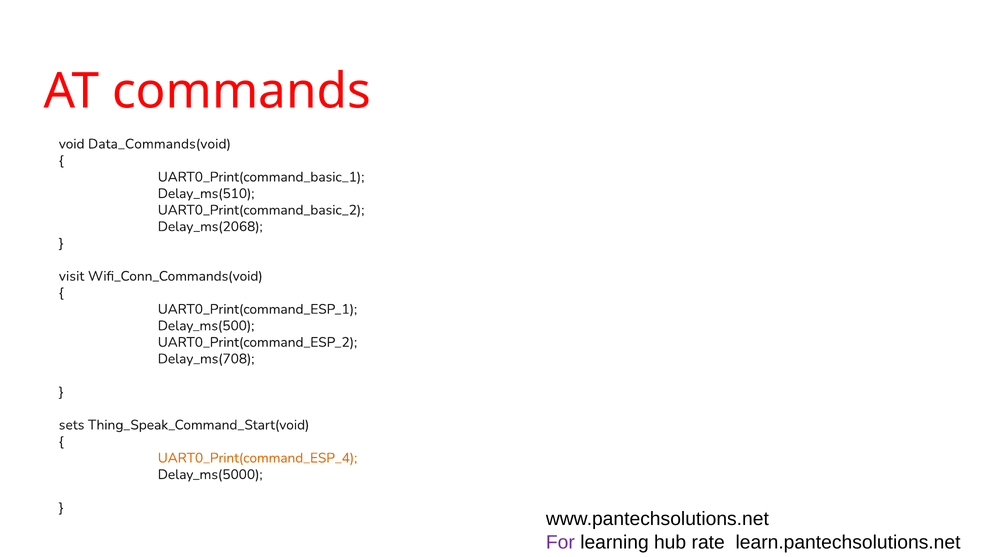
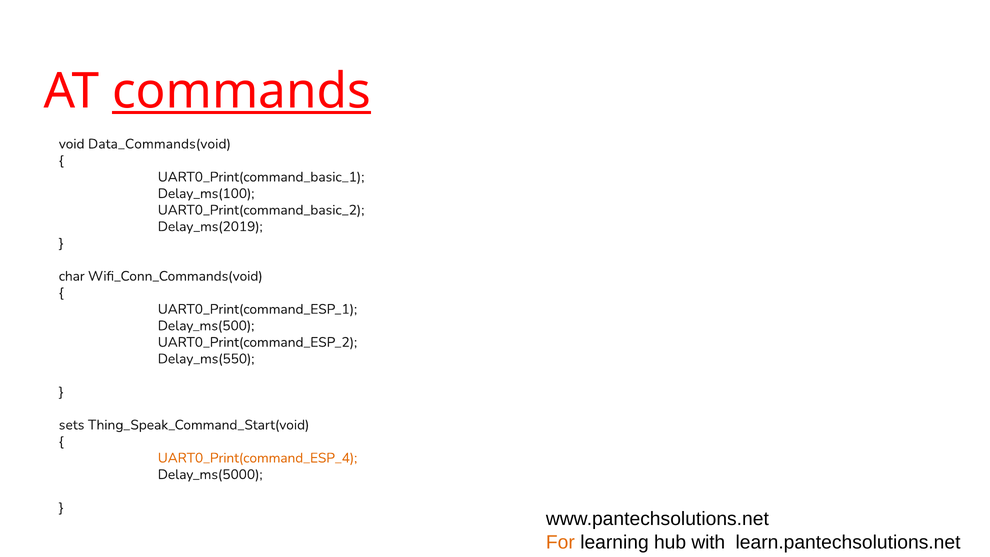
commands underline: none -> present (241, 91)
Delay_ms(510: Delay_ms(510 -> Delay_ms(100 (206, 193)
Delay_ms(2068: Delay_ms(2068 -> Delay_ms(2019 (210, 227)
visit: visit -> char (72, 276)
Delay_ms(708: Delay_ms(708 -> Delay_ms(550 (206, 359)
For colour: purple -> orange (560, 542)
rate: rate -> with (708, 542)
